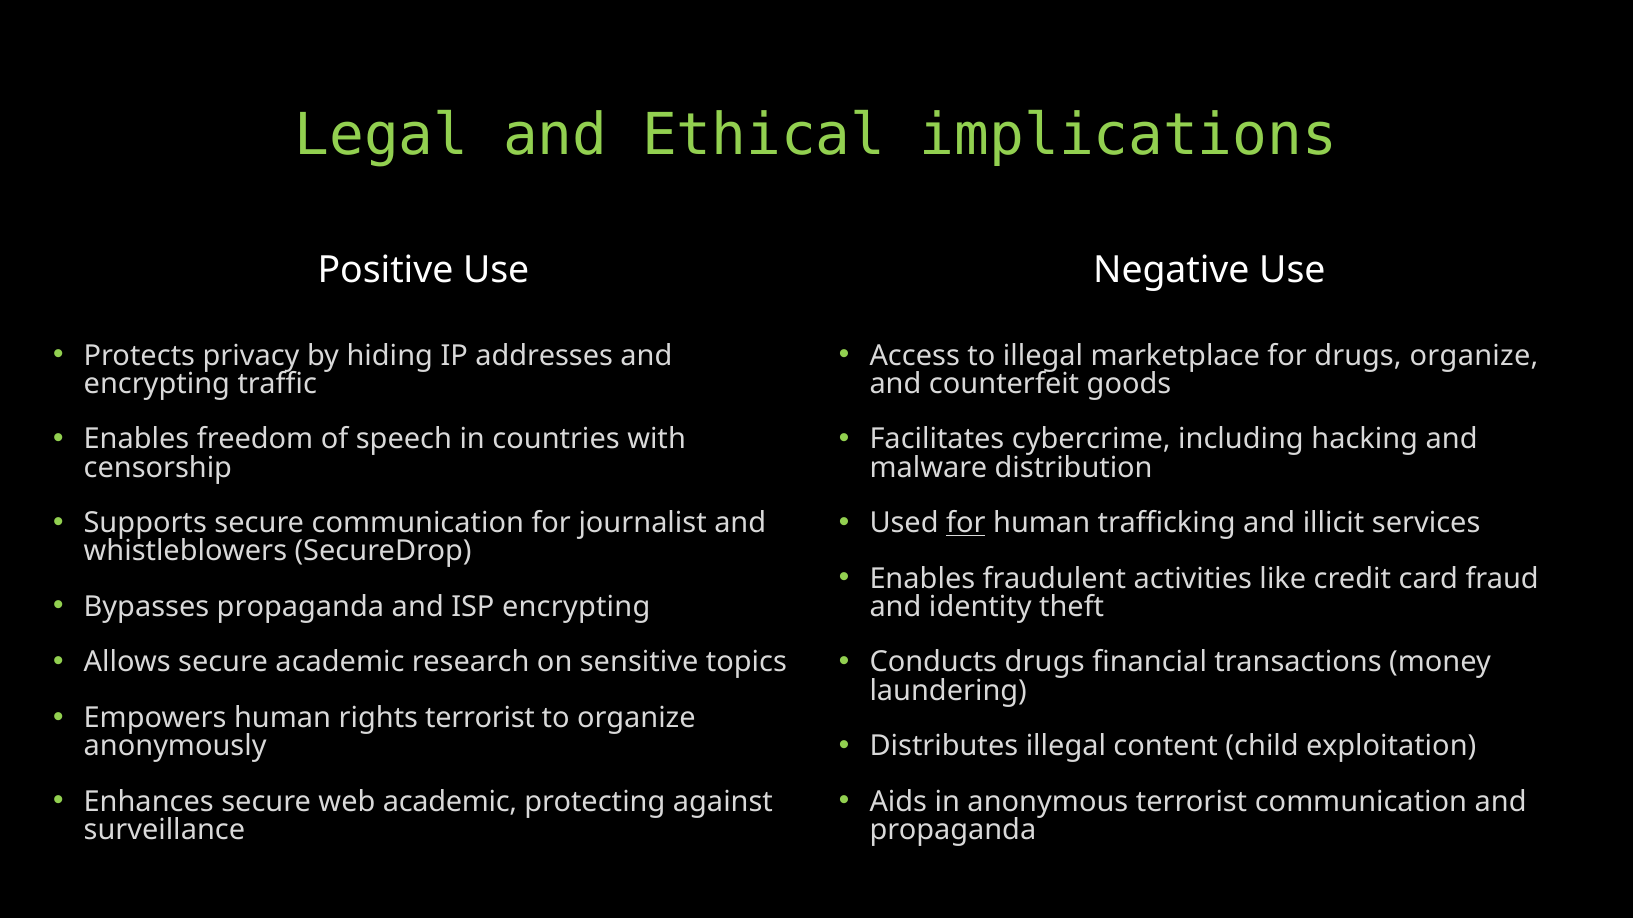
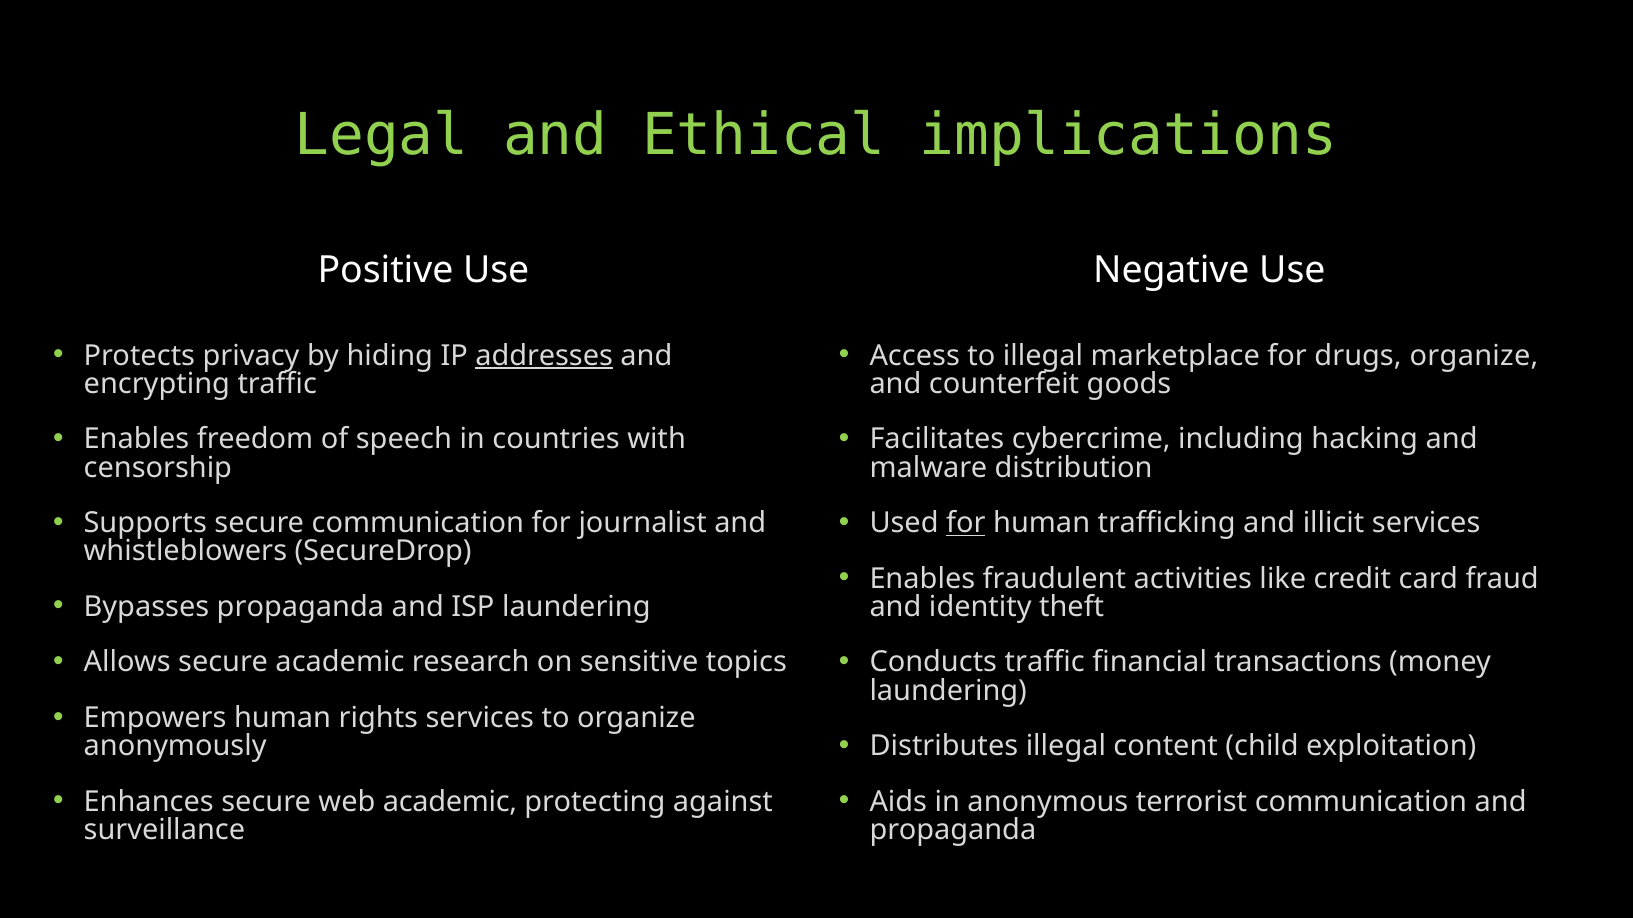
addresses underline: none -> present (544, 356)
ISP encrypting: encrypting -> laundering (576, 607)
Conducts drugs: drugs -> traffic (1045, 663)
rights terrorist: terrorist -> services (480, 718)
